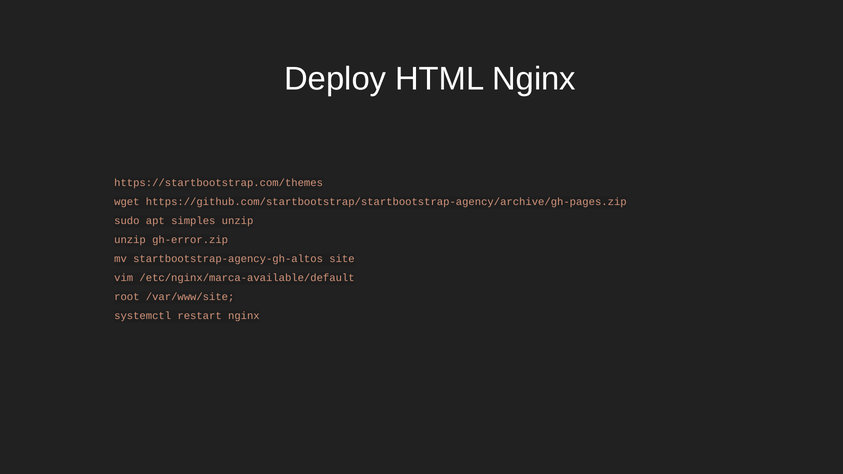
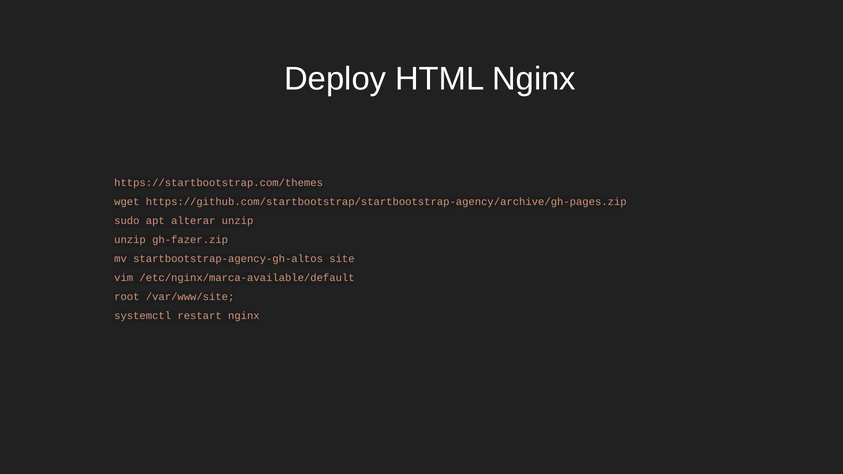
simples: simples -> alterar (193, 221)
gh-error.zip: gh-error.zip -> gh-fazer.zip (190, 240)
